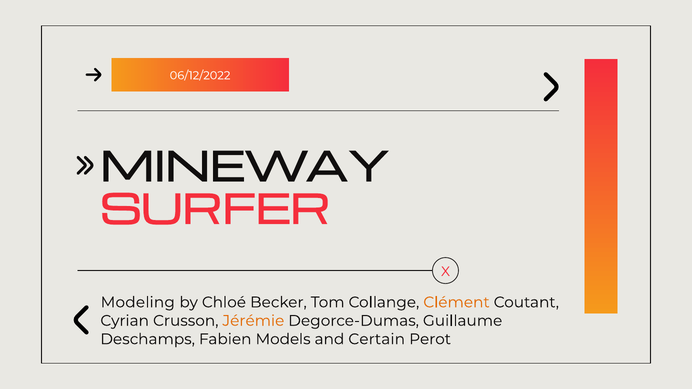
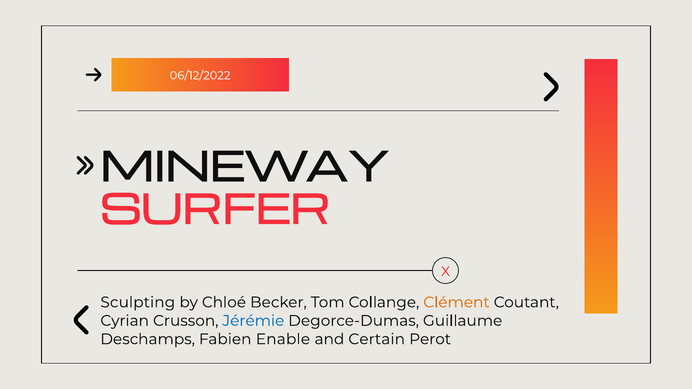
Modeling: Modeling -> Sculpting (138, 302)
Jérémie colour: orange -> blue (253, 321)
Models: Models -> Enable (283, 339)
